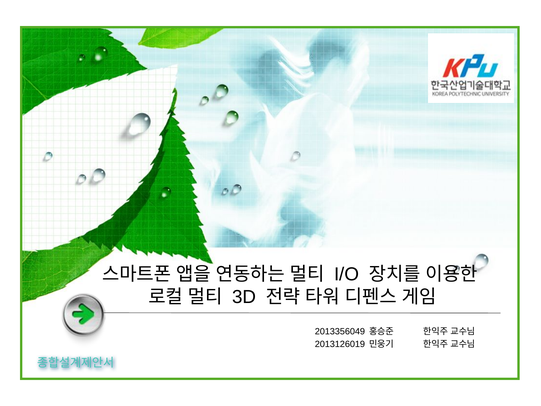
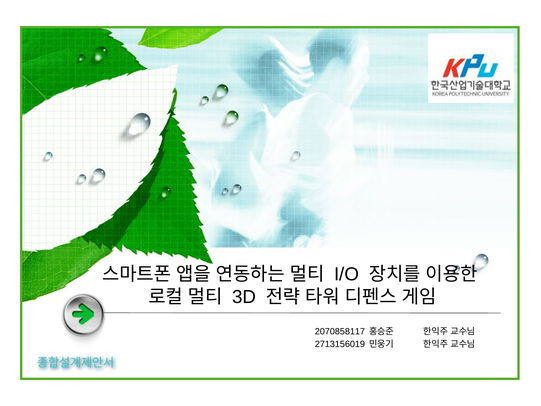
2013356049: 2013356049 -> 2070858117 (340, 331)
2013126019: 2013126019 -> 2713156019 (340, 344)
